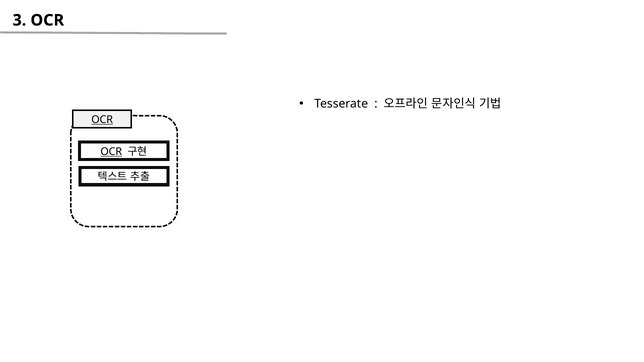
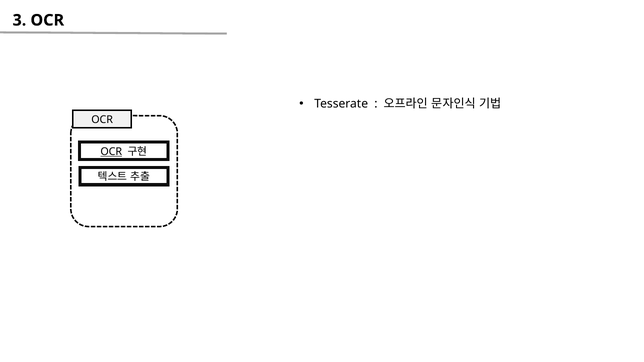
OCR underline: present -> none (102, 120)
